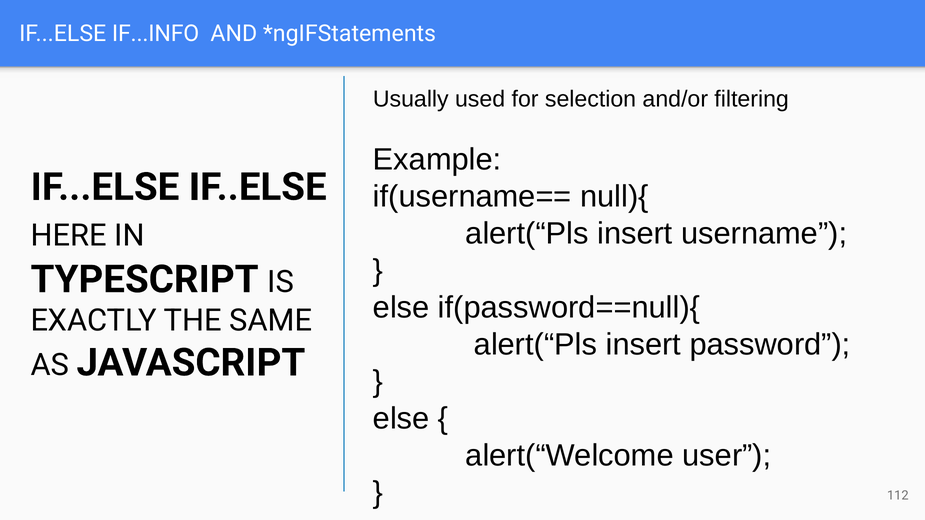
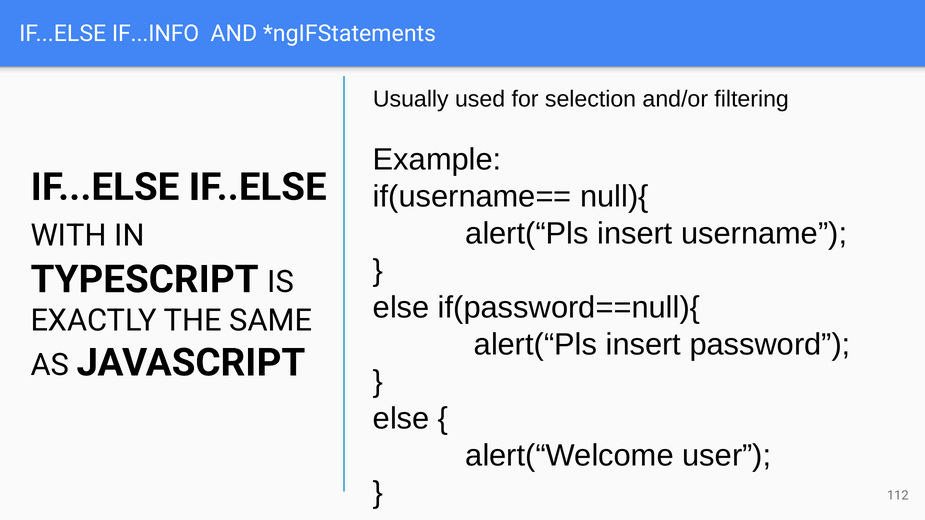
HERE: HERE -> WITH (69, 236)
